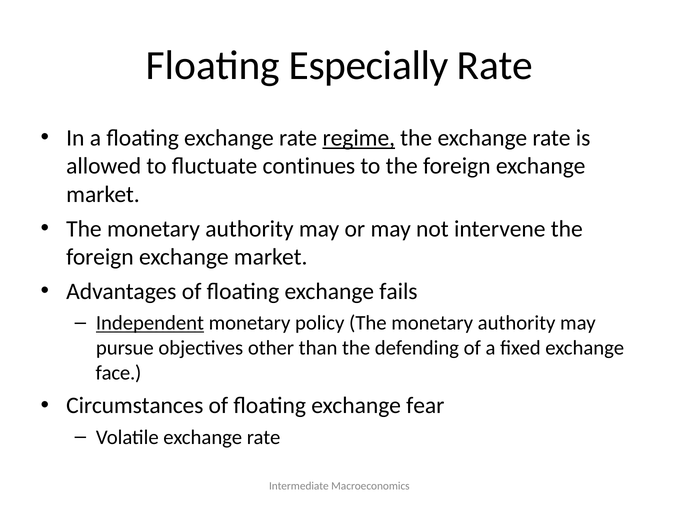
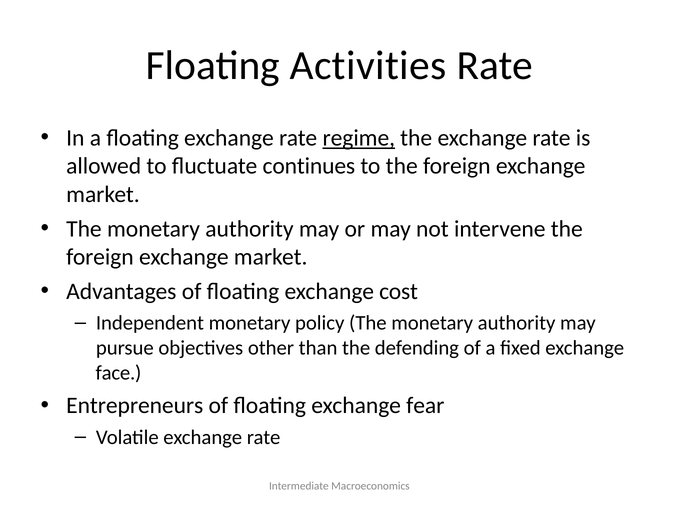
Especially: Especially -> Activities (368, 66)
fails: fails -> cost (399, 292)
Independent underline: present -> none (150, 323)
Circumstances: Circumstances -> Entrepreneurs (135, 406)
